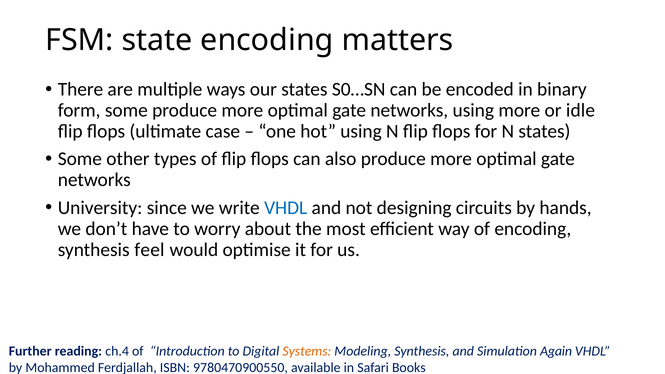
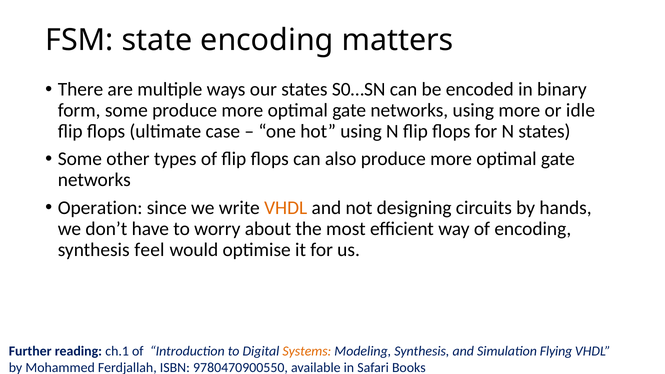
University: University -> Operation (100, 208)
VHDL colour: blue -> orange (286, 208)
ch.4: ch.4 -> ch.1 (117, 351)
Again: Again -> Flying (556, 351)
